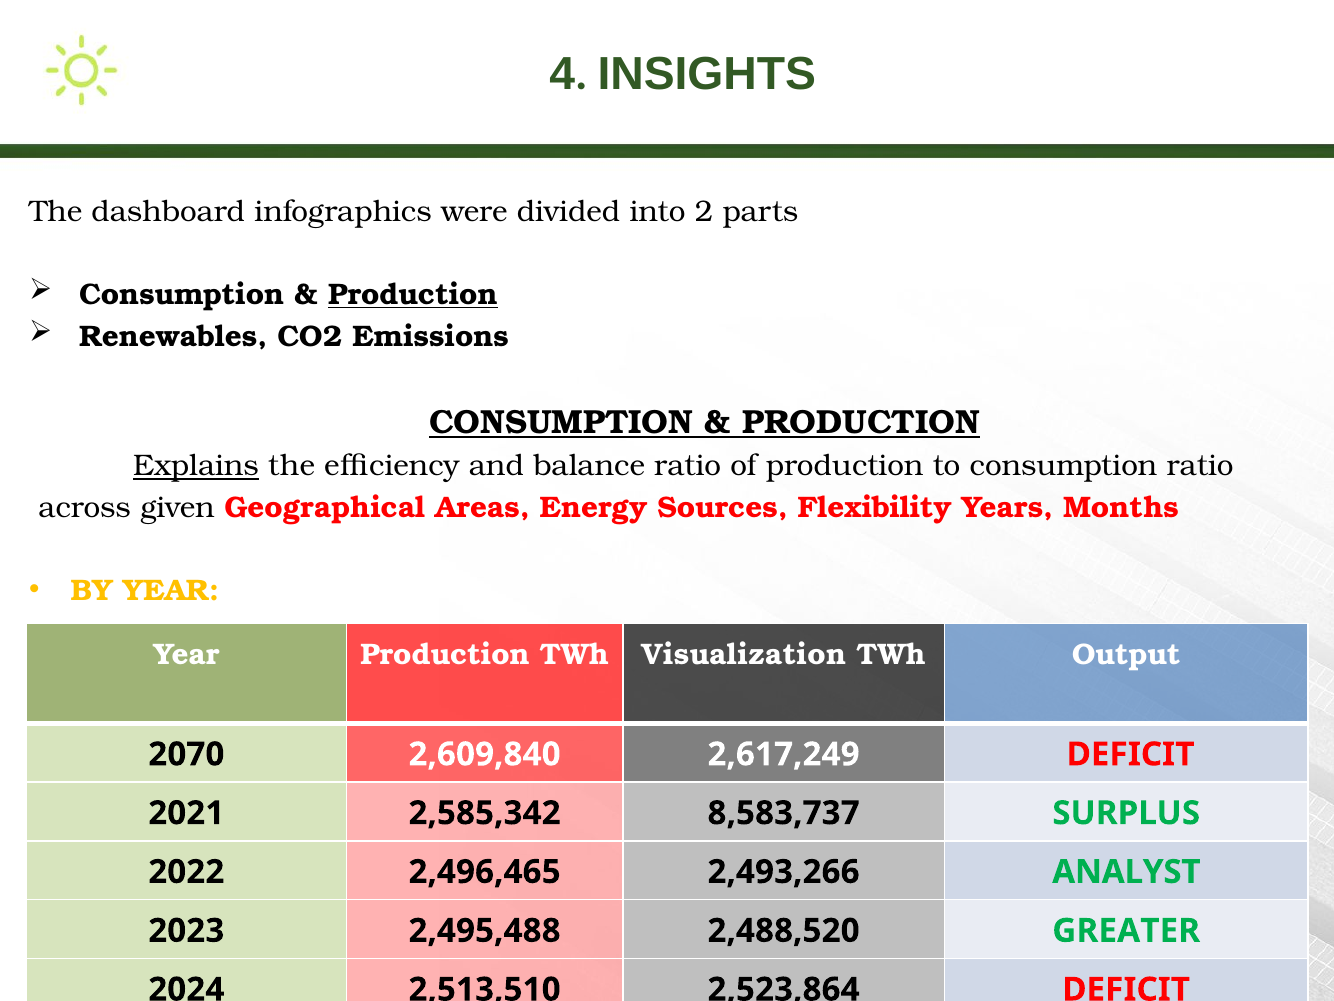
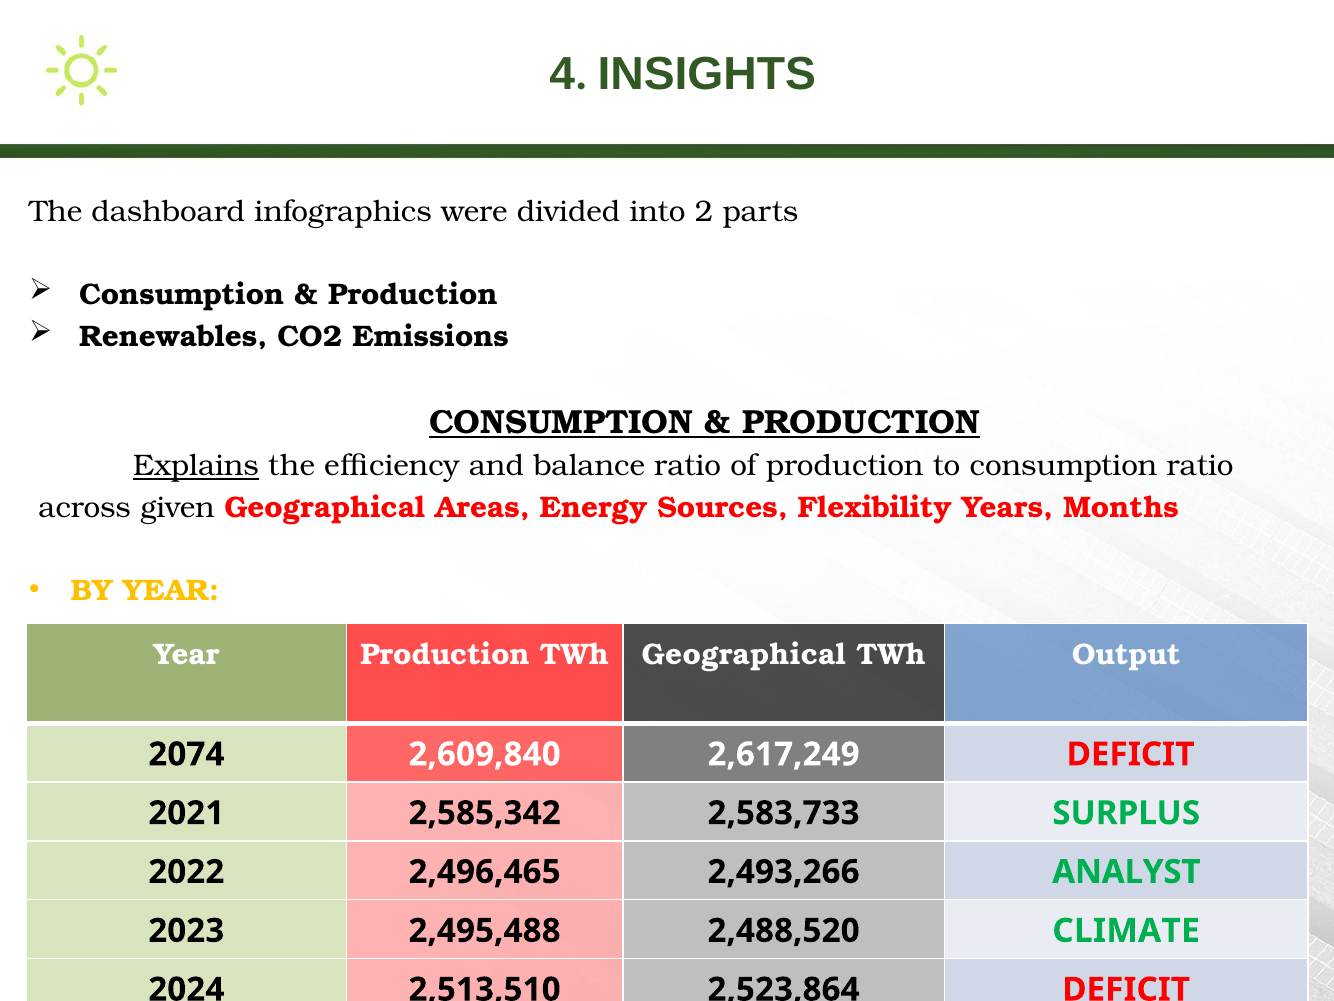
Production underline: present -> none (413, 295)
TWh Visualization: Visualization -> Geographical (744, 654)
2070: 2070 -> 2074 (186, 754)
8,583,737: 8,583,737 -> 2,583,733 (784, 813)
GREATER: GREATER -> CLIMATE (1126, 930)
